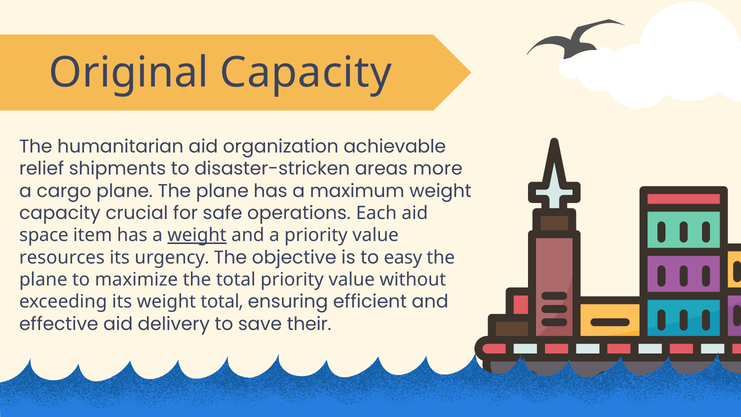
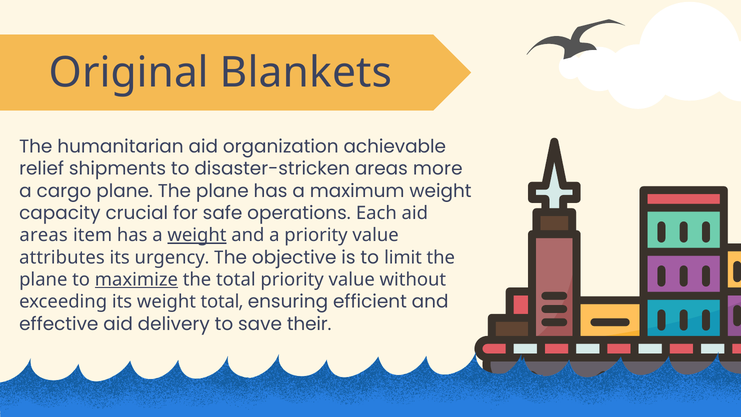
Original Capacity: Capacity -> Blankets (306, 73)
space: space -> areas (44, 235)
resources: resources -> attributes (62, 257)
easy: easy -> limit (403, 257)
maximize underline: none -> present (136, 280)
